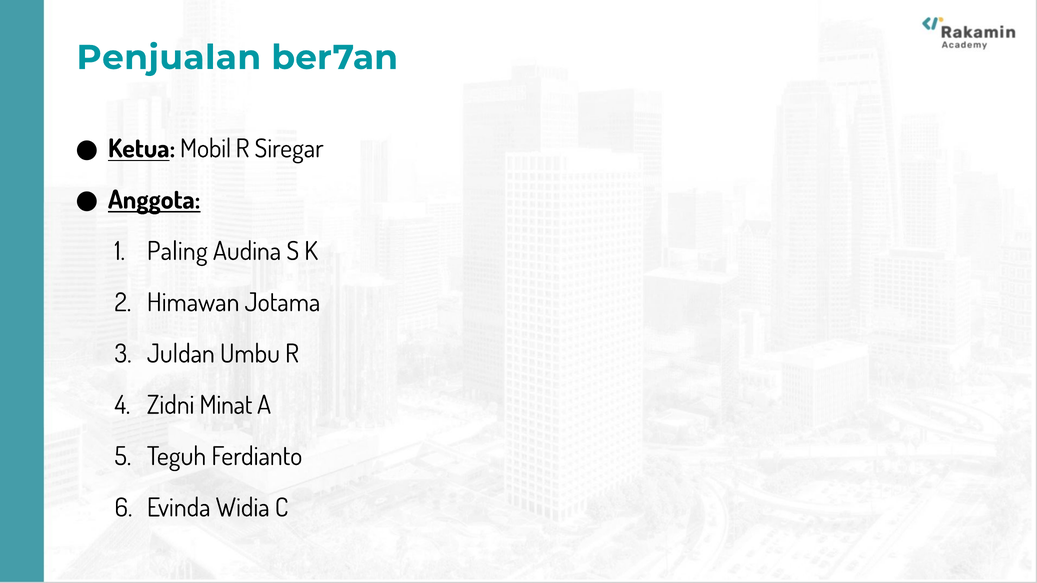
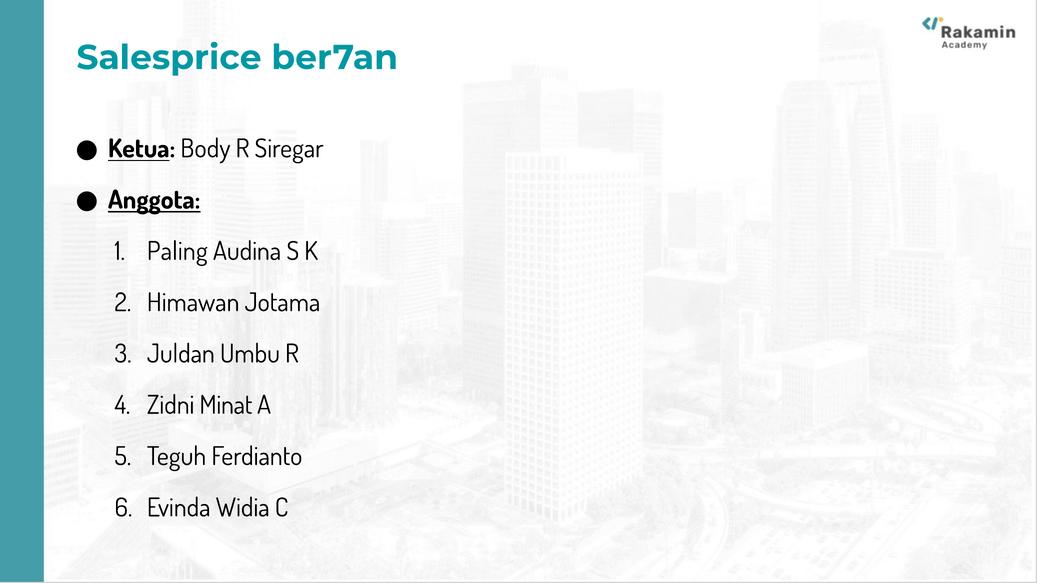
Penjualan: Penjualan -> Salesprice (169, 58)
Mobil: Mobil -> Body (205, 149)
